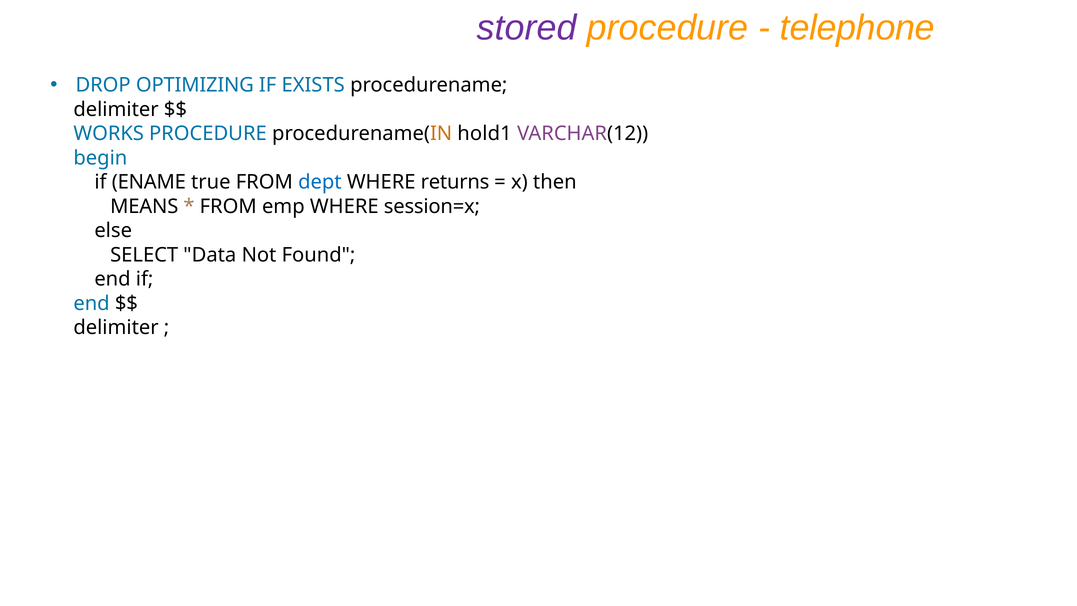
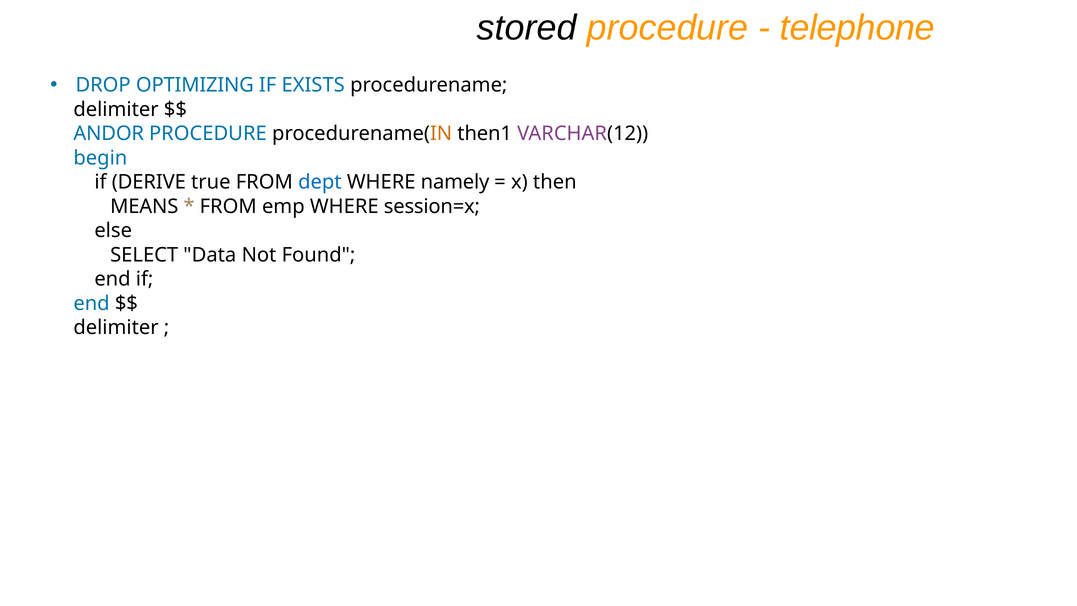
stored colour: purple -> black (527, 28)
WORKS: WORKS -> ANDOR (109, 134)
hold1: hold1 -> then1 (485, 134)
ENAME: ENAME -> DERIVE (149, 182)
returns: returns -> namely (455, 182)
